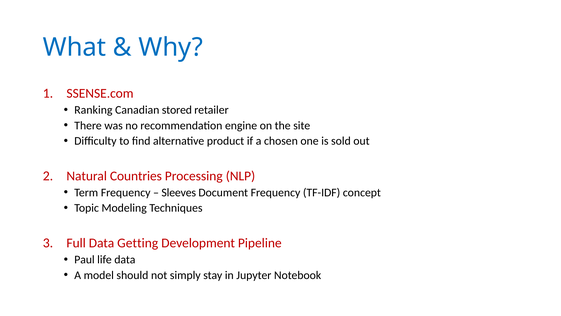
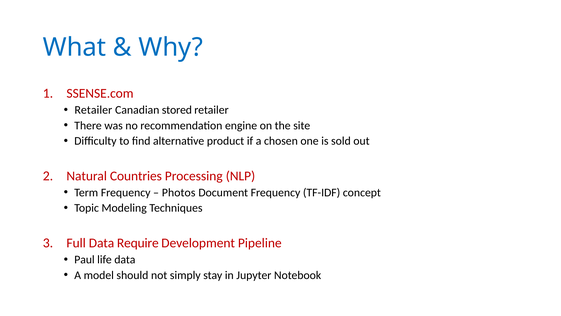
Ranking: Ranking -> Retailer (93, 110)
Sleeves: Sleeves -> Photos (179, 192)
Getting: Getting -> Require (138, 243)
